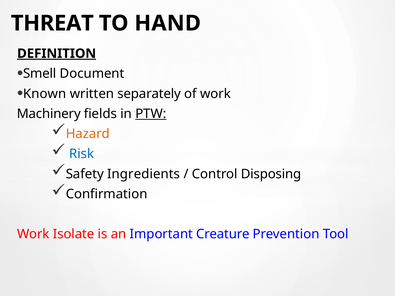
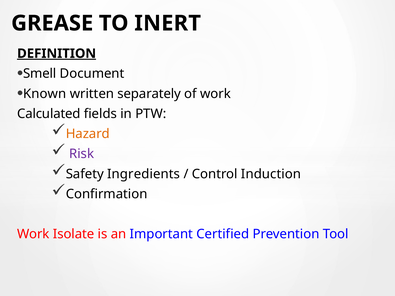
THREAT: THREAT -> GREASE (52, 23)
HAND: HAND -> INERT (168, 23)
Machinery: Machinery -> Calculated (49, 114)
PTW underline: present -> none (151, 114)
Risk colour: blue -> purple (82, 154)
Disposing: Disposing -> Induction (271, 174)
Creature: Creature -> Certified (223, 234)
